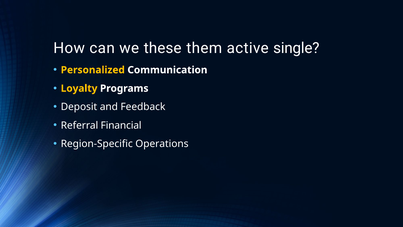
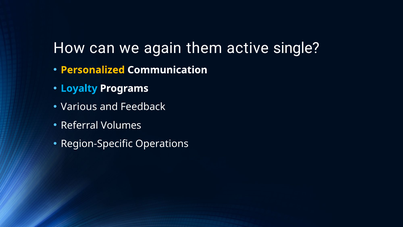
these: these -> again (163, 48)
Loyalty colour: yellow -> light blue (79, 88)
Deposit: Deposit -> Various (79, 107)
Financial: Financial -> Volumes (121, 125)
